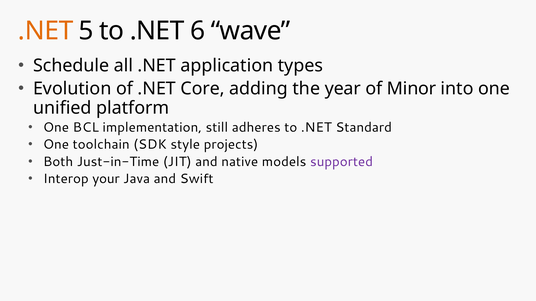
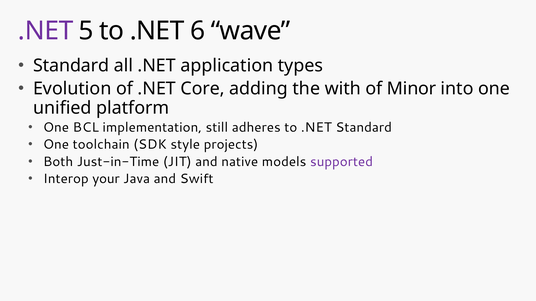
.NET colour: orange -> purple (46, 31)
Schedule: Schedule -> Standard (71, 66)
year: year -> with (343, 89)
